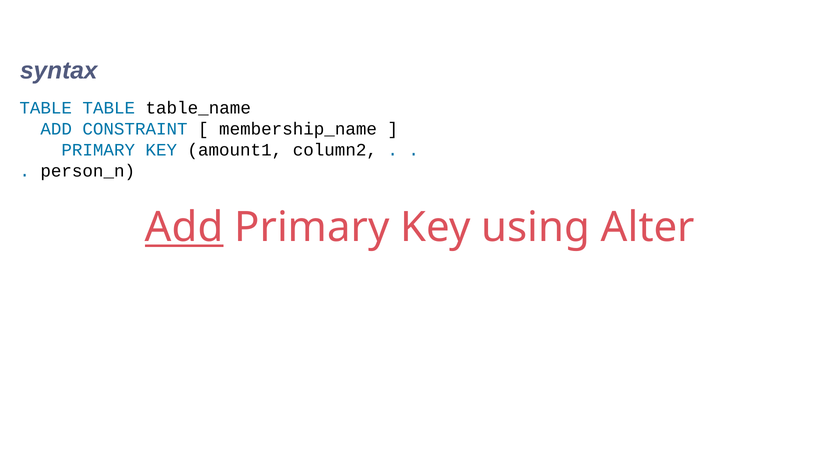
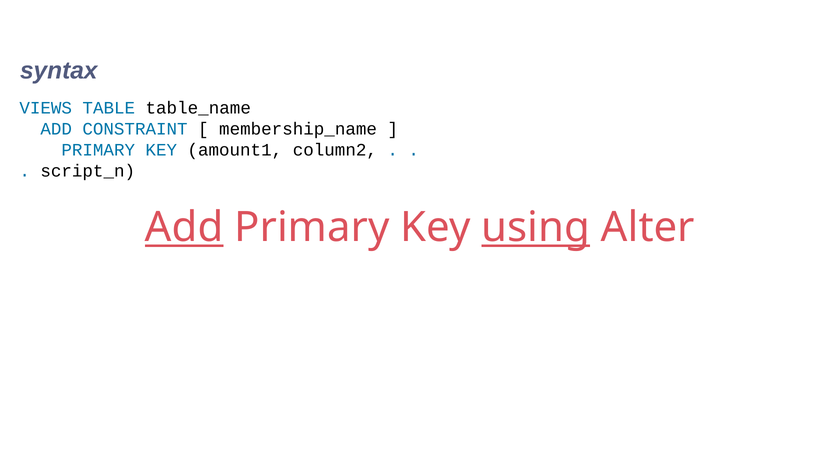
TABLE: TABLE -> VIEWS (46, 108)
person_n: person_n -> script_n (88, 171)
using underline: none -> present (536, 228)
